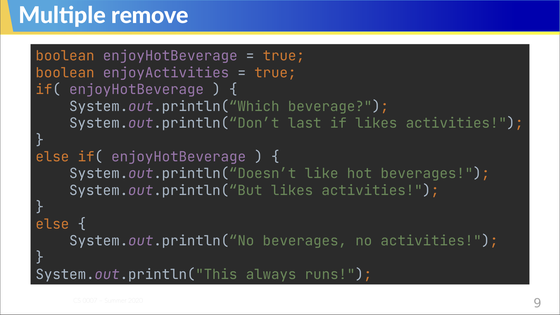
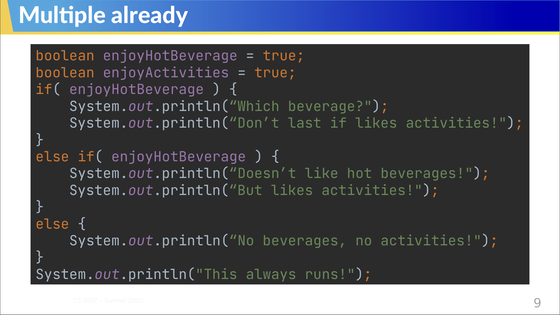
remove: remove -> already (150, 15)
